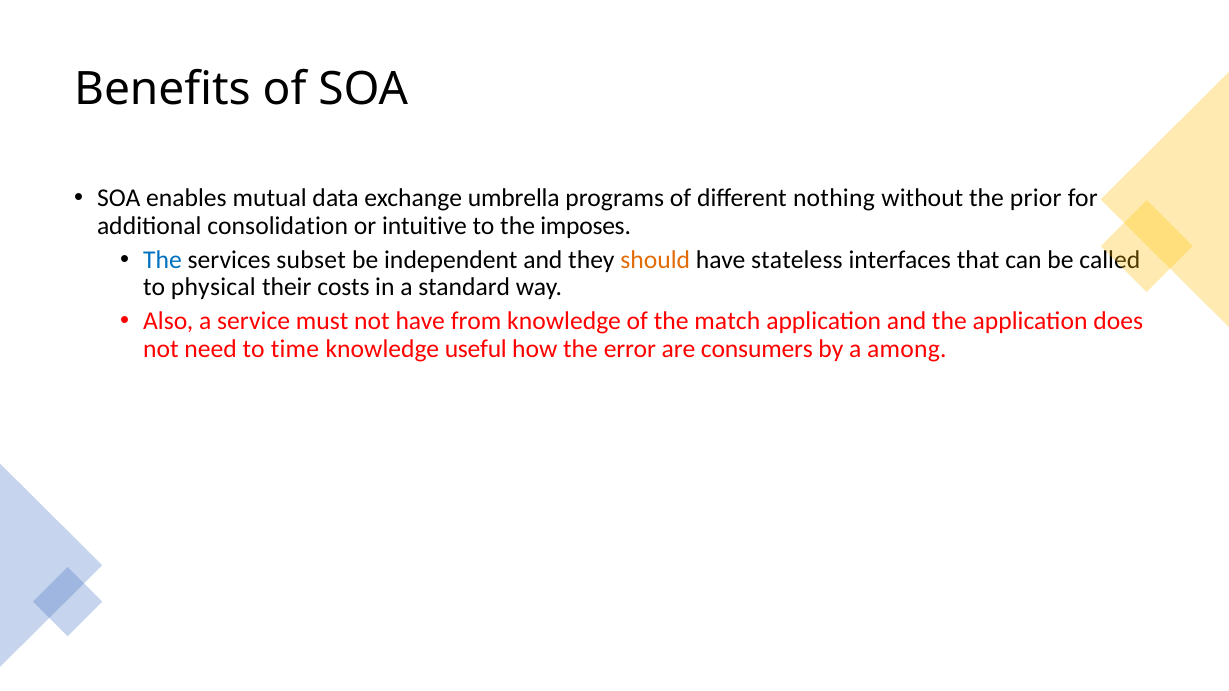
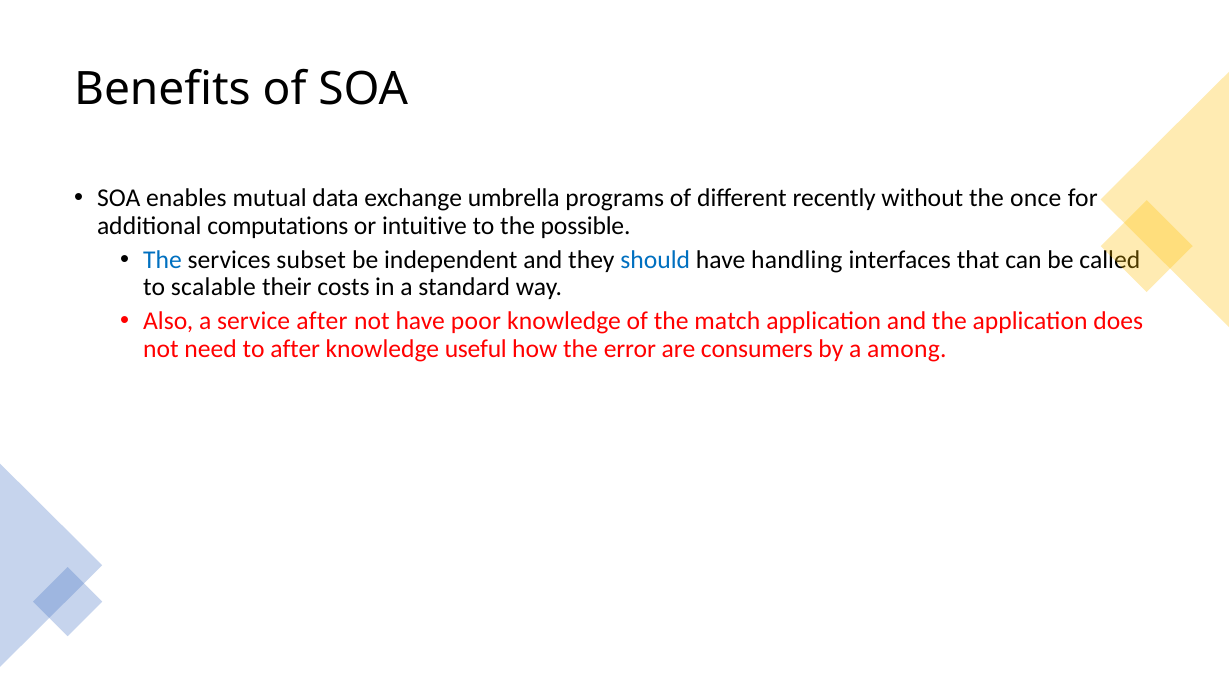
nothing: nothing -> recently (834, 198)
prior: prior -> once (1036, 198)
consolidation: consolidation -> computations (278, 226)
imposes: imposes -> possible (586, 226)
should colour: orange -> blue (655, 260)
stateless: stateless -> handling (797, 260)
physical: physical -> scalable (213, 288)
service must: must -> after (322, 322)
from: from -> poor (476, 322)
to time: time -> after (295, 349)
